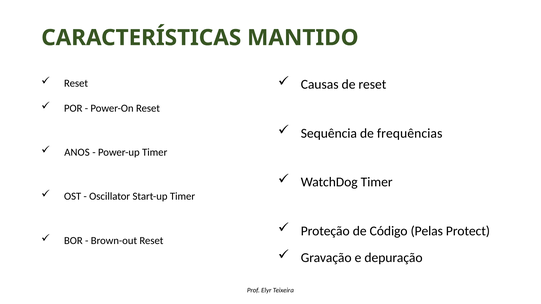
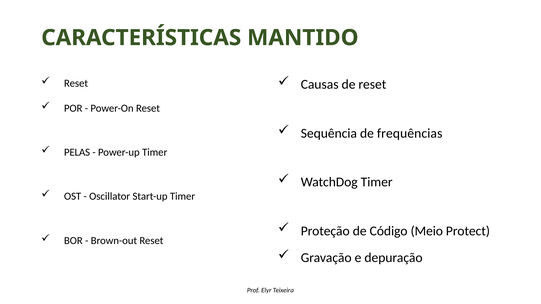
ANOS: ANOS -> PELAS (77, 152)
Pelas: Pelas -> Meio (427, 231)
